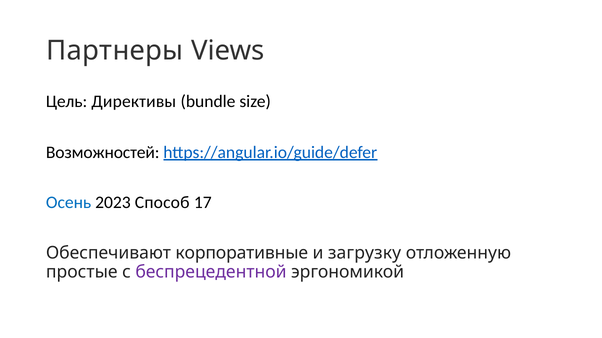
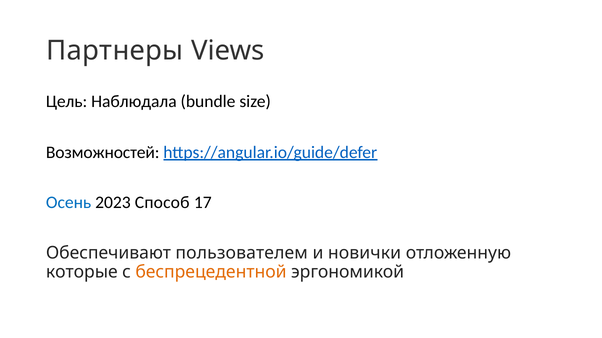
Директивы: Директивы -> Наблюдала (134, 102)
корпоративные: корпоративные -> пользователем (242, 254)
загрузку: загрузку -> новички (365, 254)
простые: простые -> которые (82, 273)
беспрецедентной colour: purple -> orange (211, 273)
